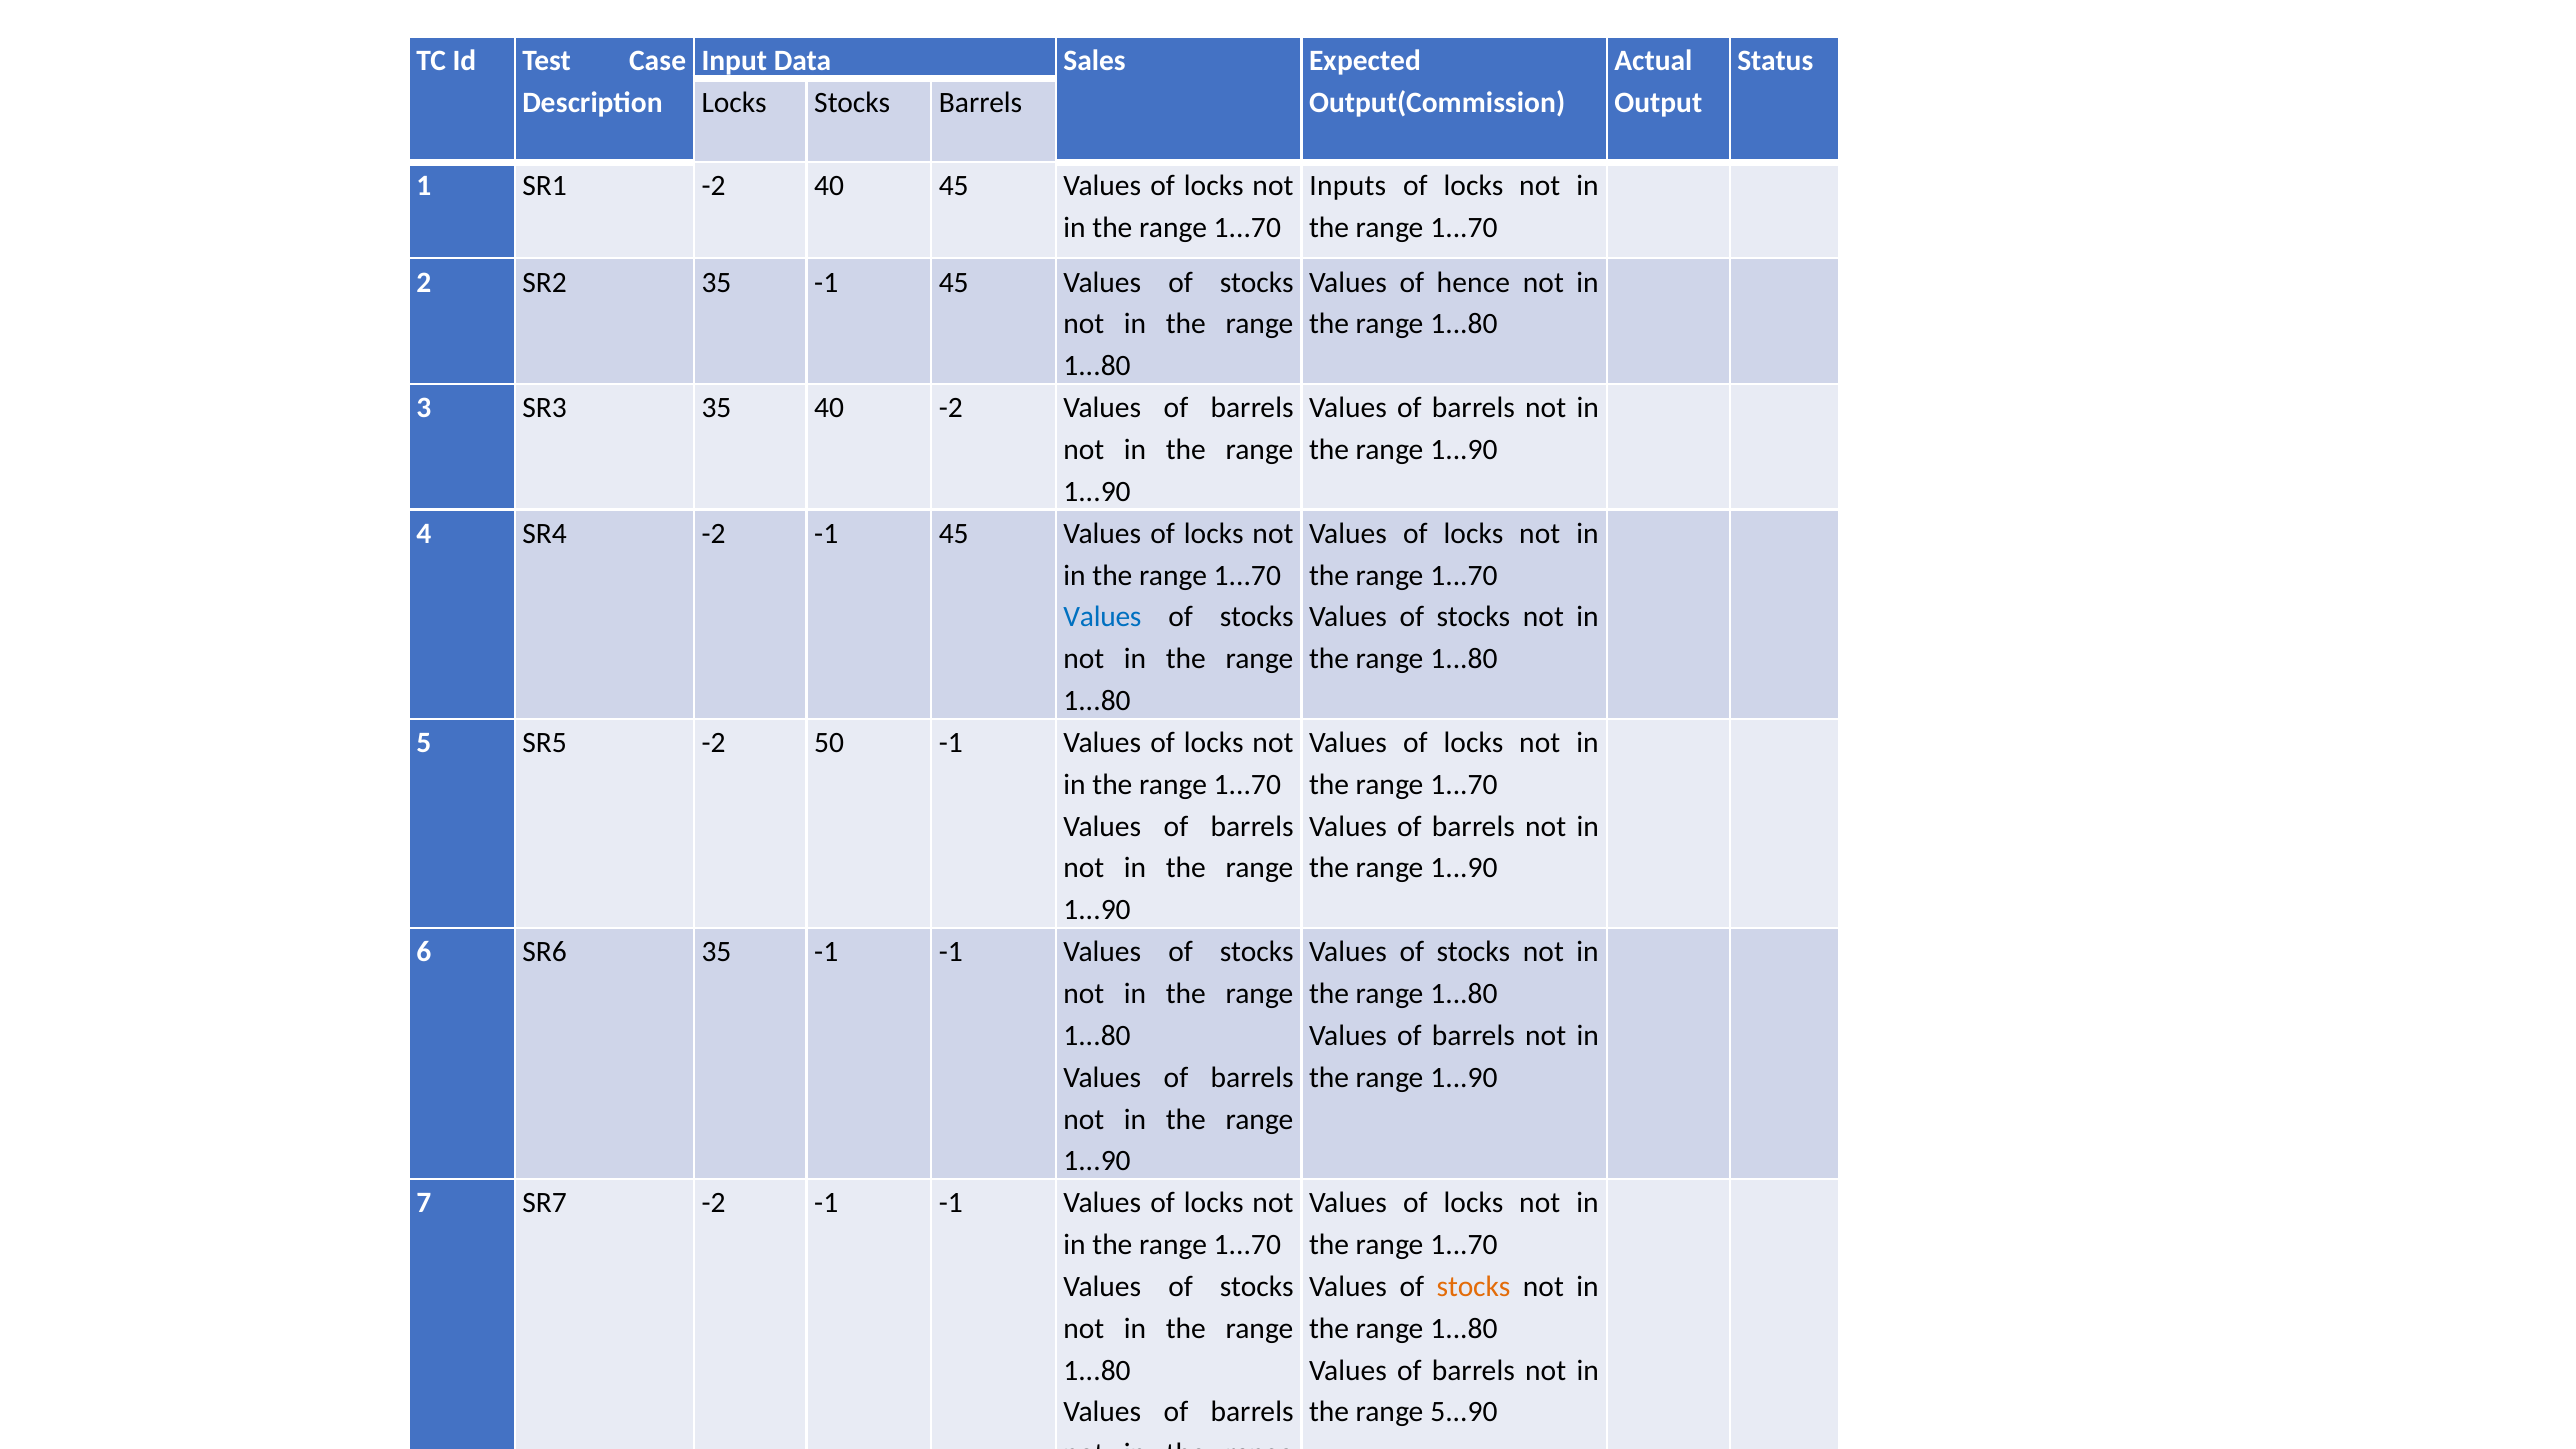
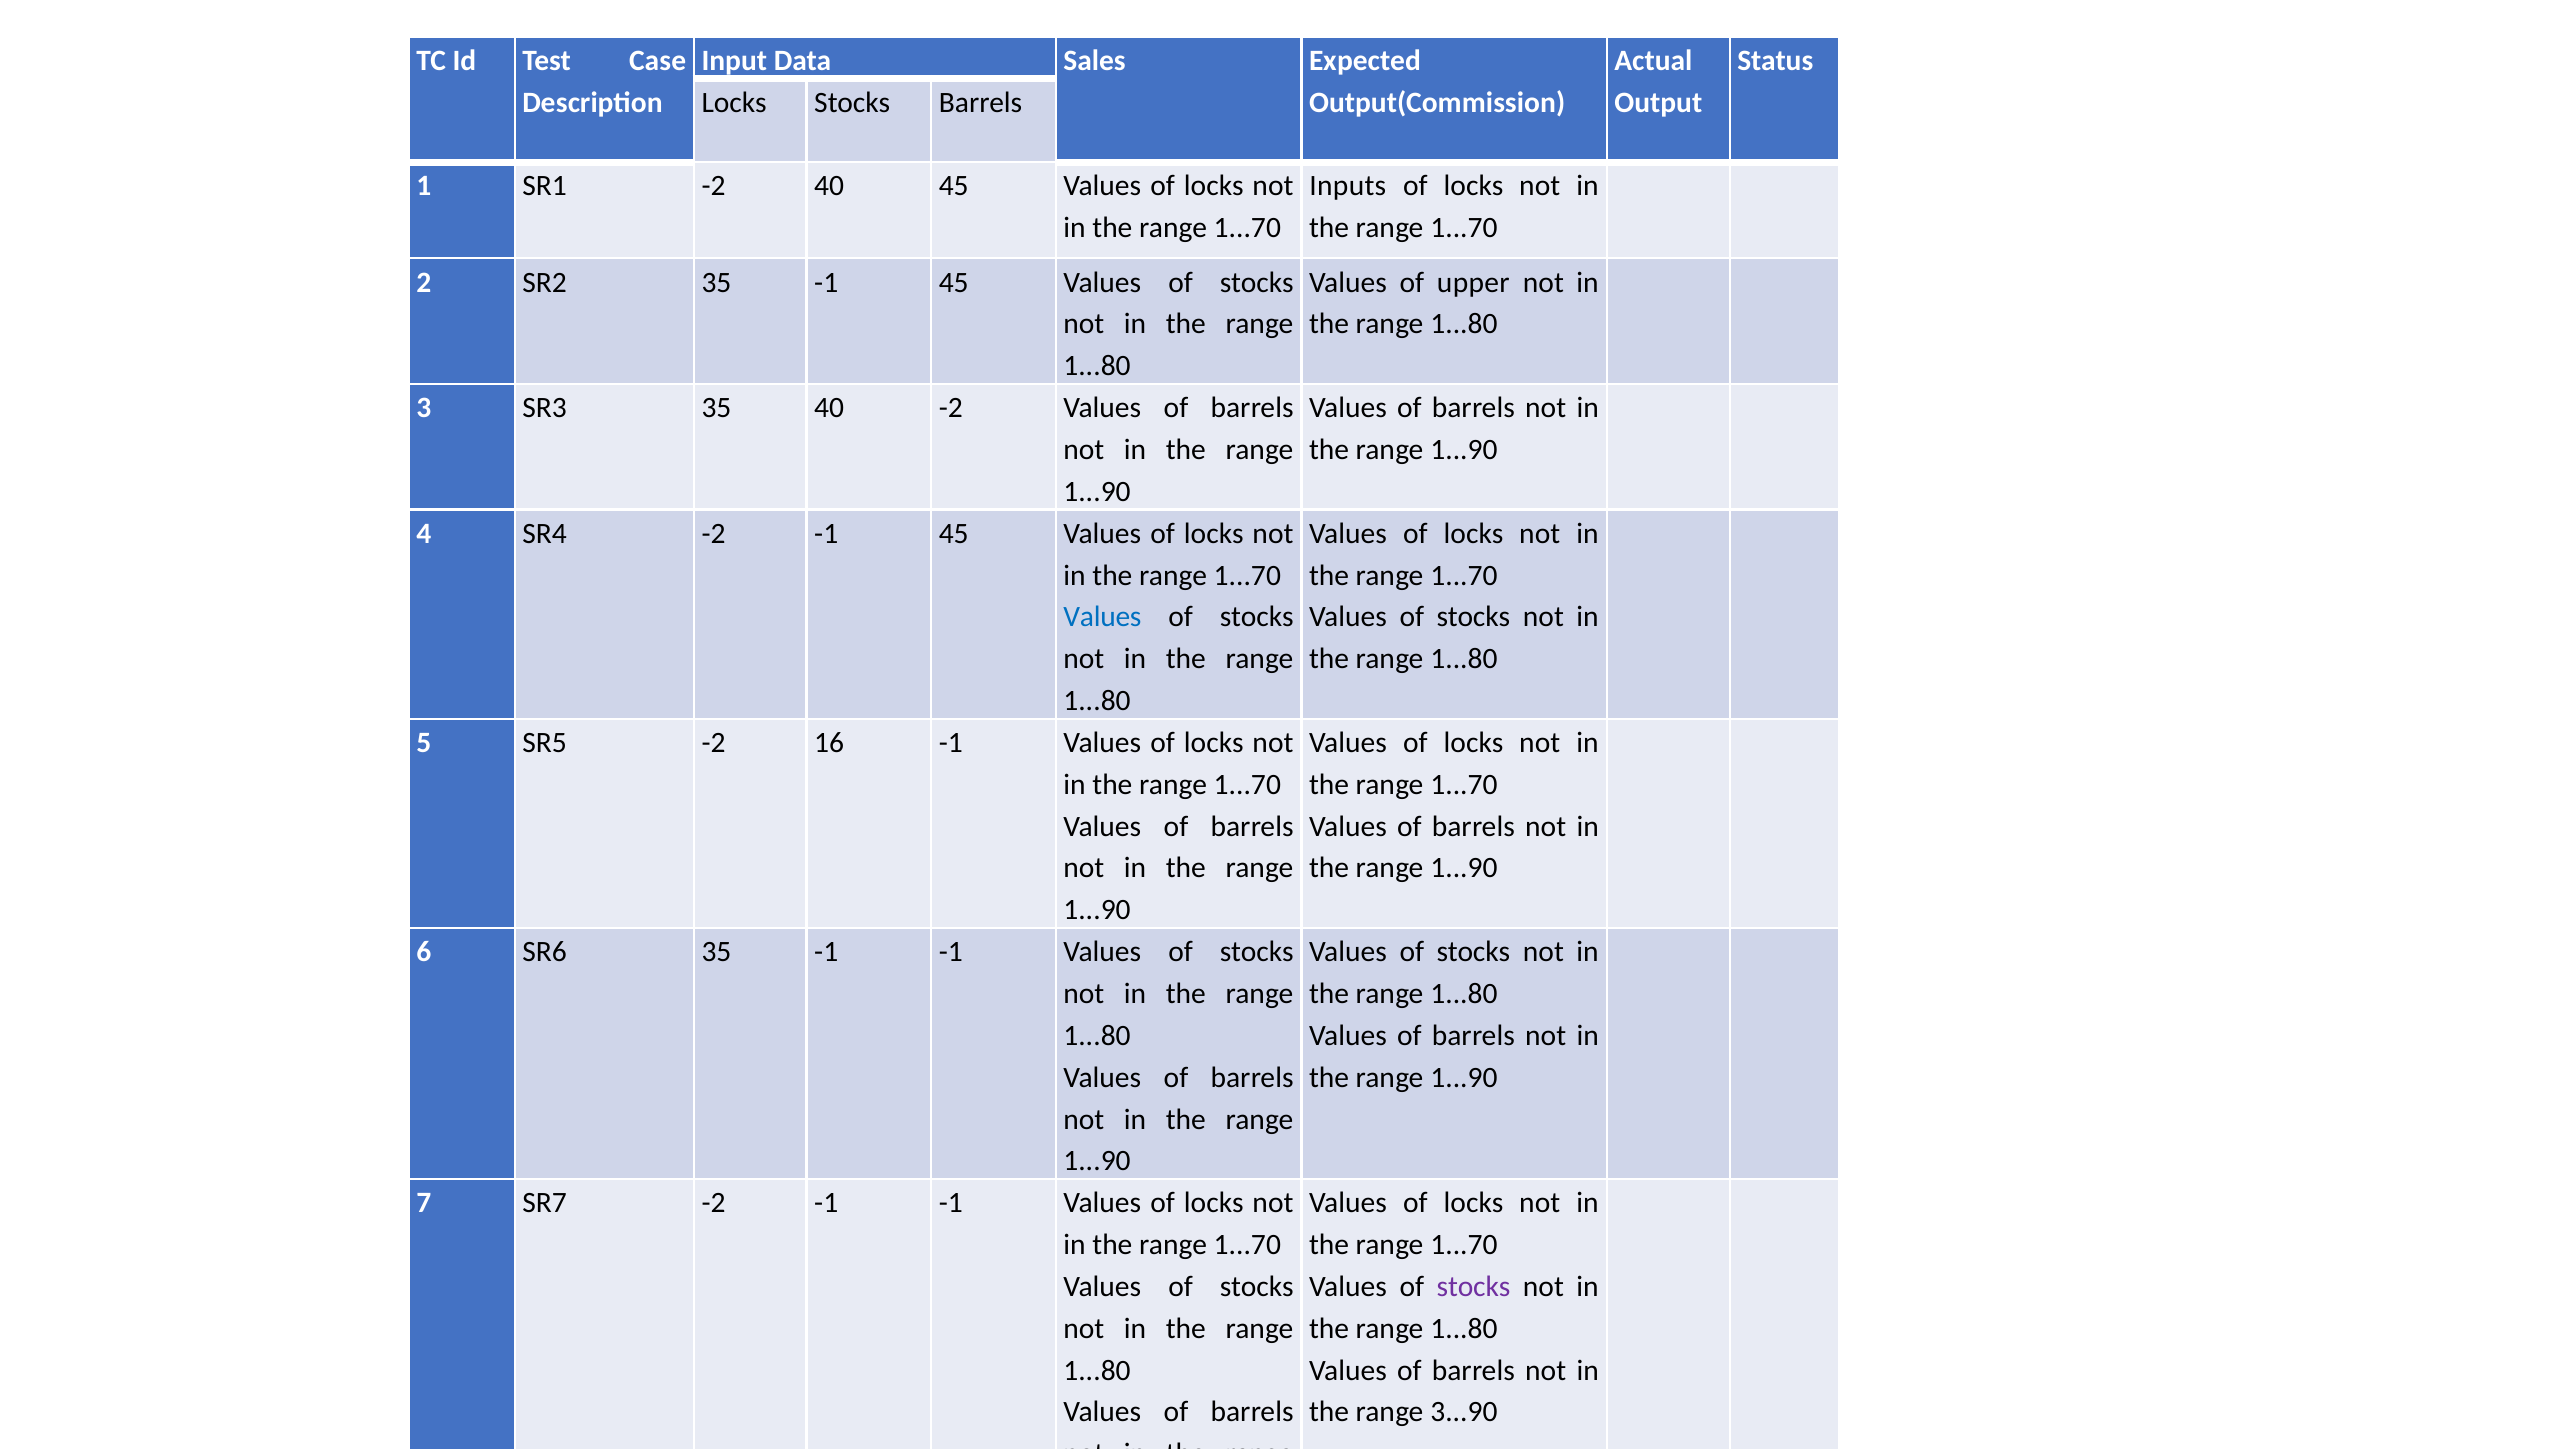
hence: hence -> upper (1473, 282)
50: 50 -> 16 (829, 743)
stocks colour: orange -> purple (1473, 1287)
5...90: 5...90 -> 3...90 (1464, 1412)
